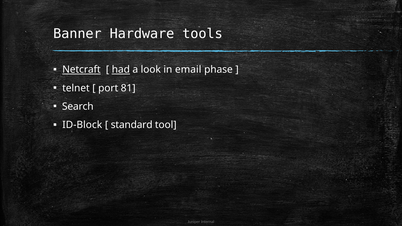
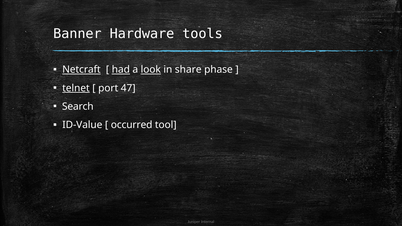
look underline: none -> present (151, 70)
email: email -> share (188, 70)
telnet underline: none -> present (76, 88)
81: 81 -> 47 (128, 88)
ID-Block: ID-Block -> ID-Value (82, 125)
standard: standard -> occurred (132, 125)
